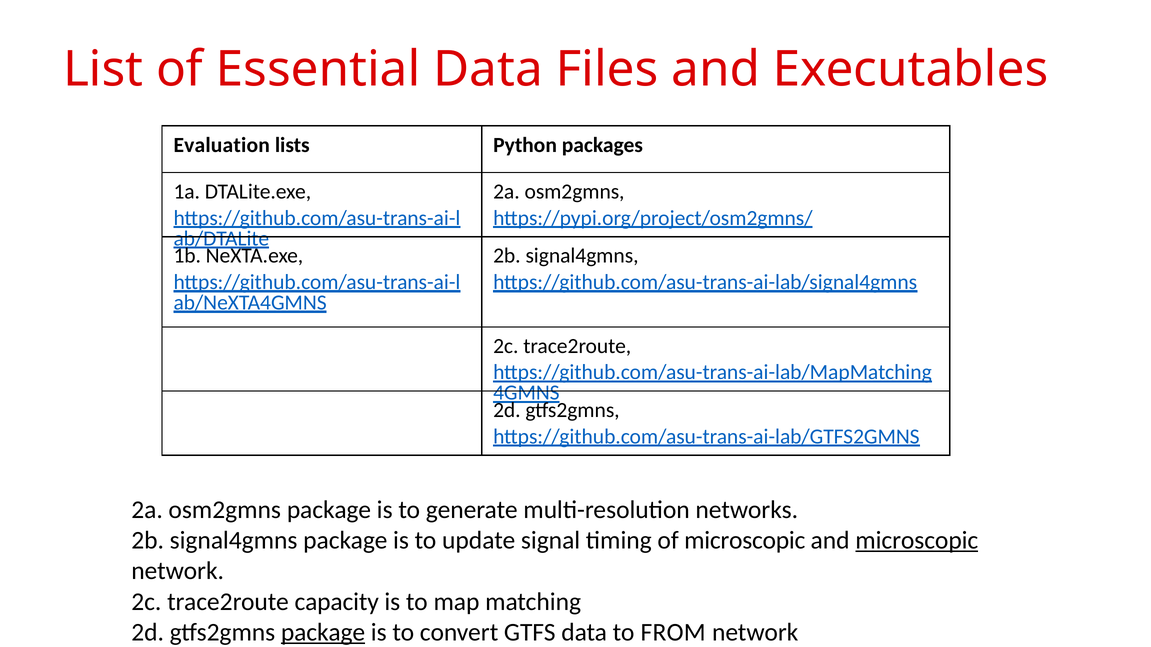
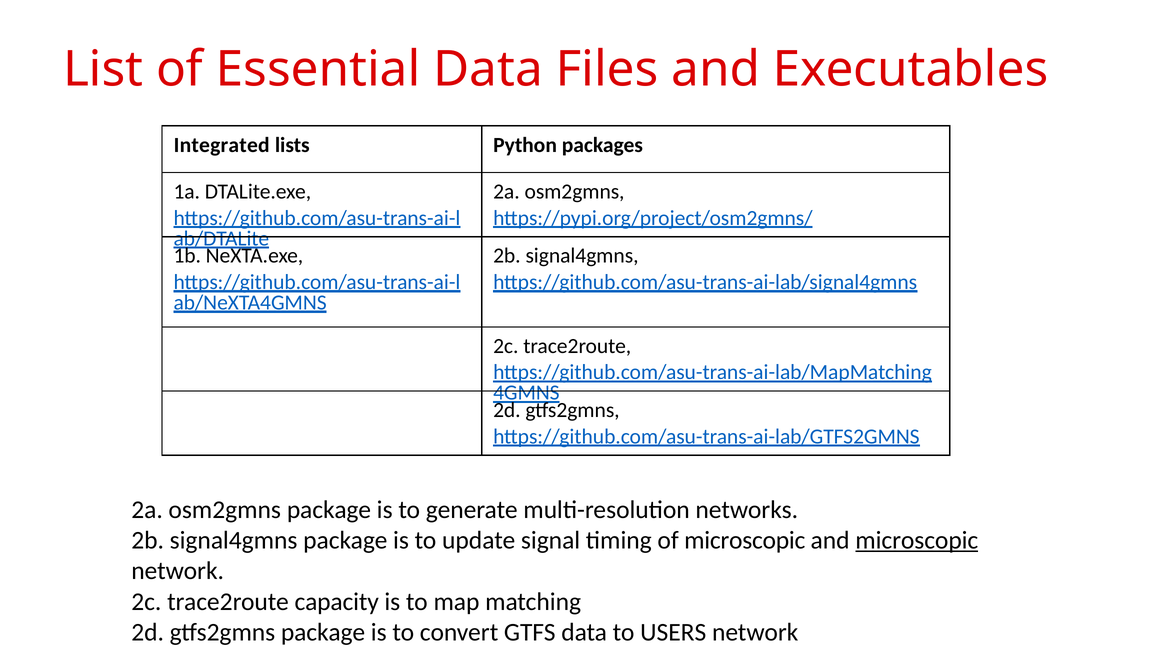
Evaluation: Evaluation -> Integrated (222, 145)
package underline: present -> none (323, 633)
FROM: FROM -> USERS (673, 633)
